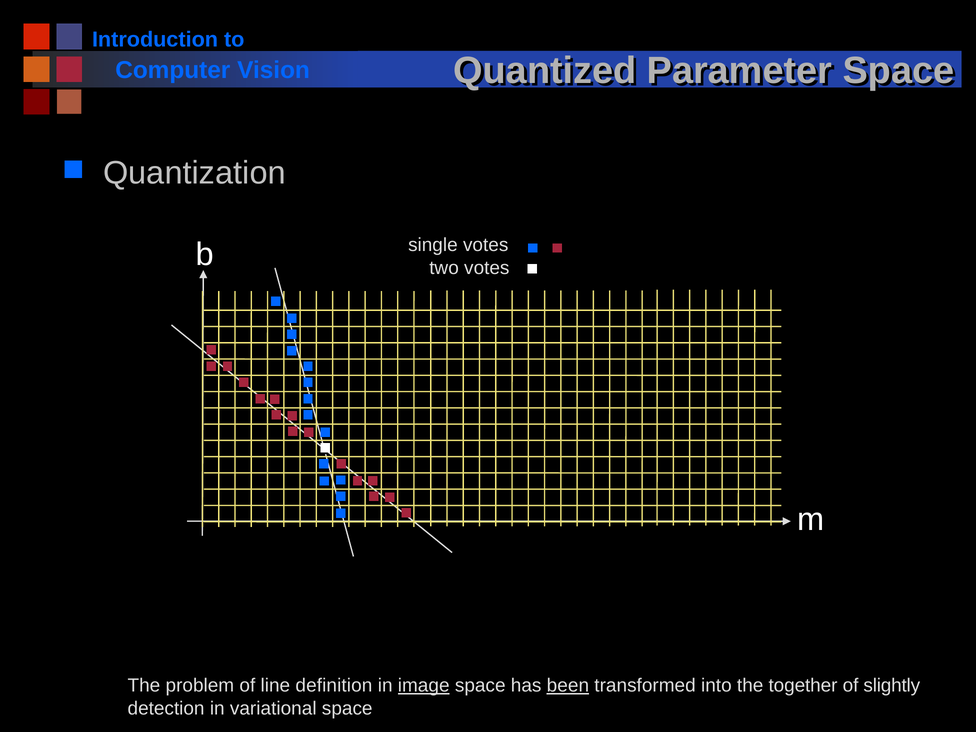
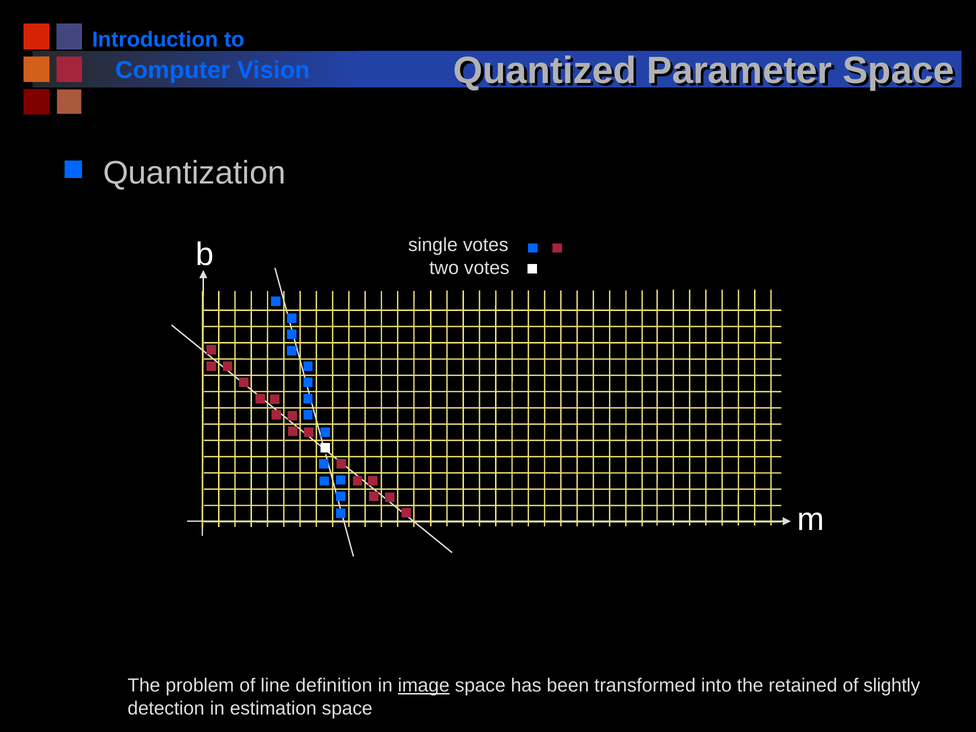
been underline: present -> none (568, 686)
together: together -> retained (803, 686)
variational: variational -> estimation (273, 708)
